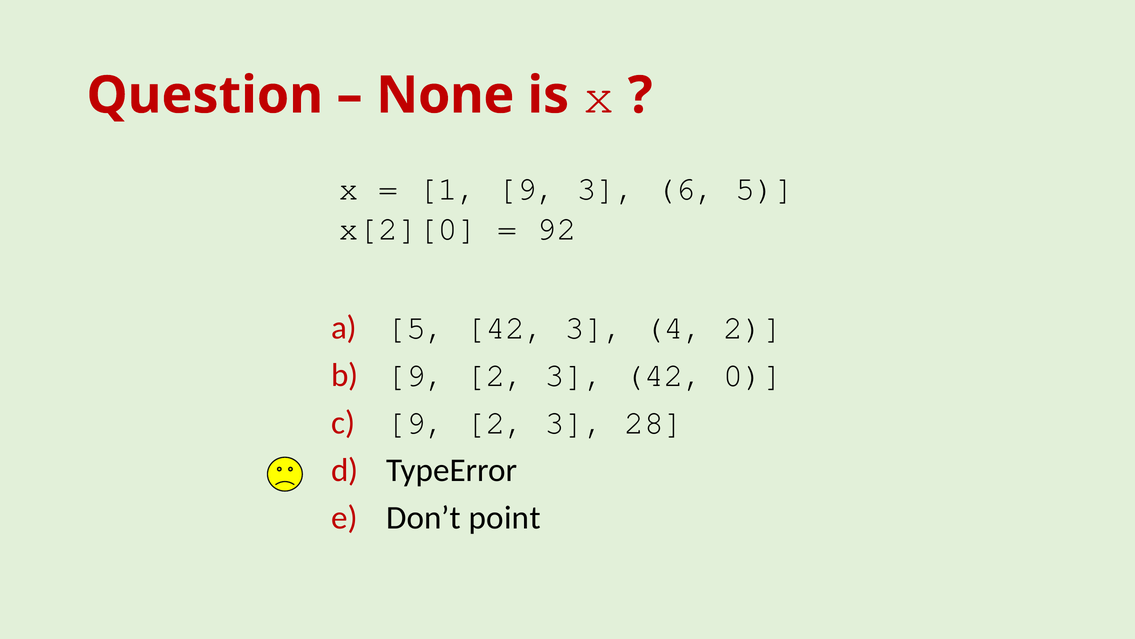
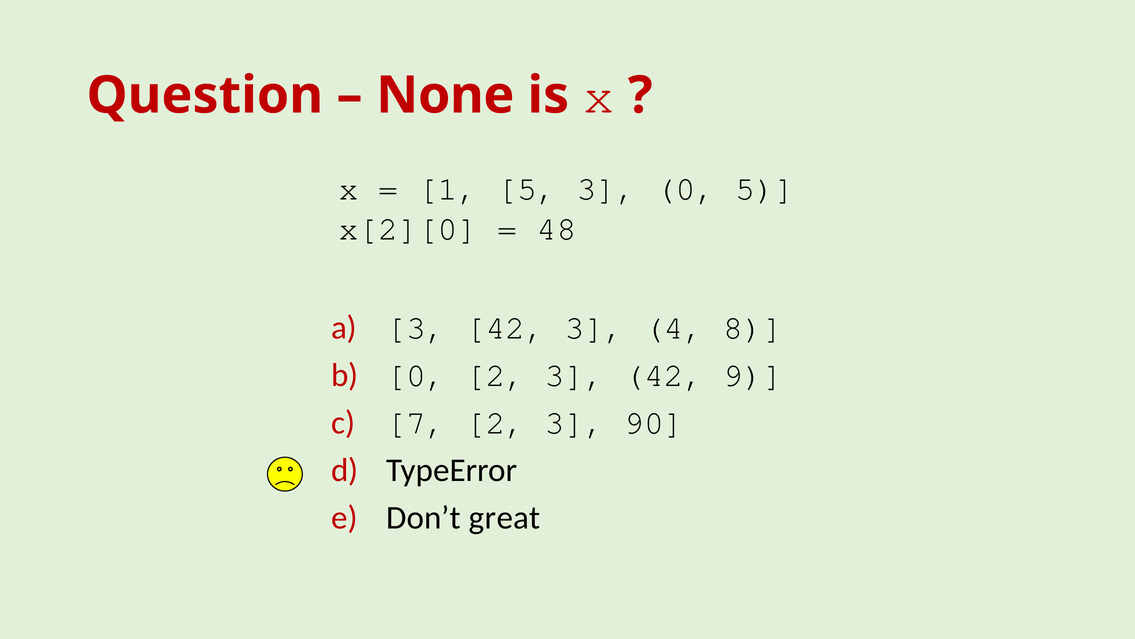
1 9: 9 -> 5 (527, 189)
3 6: 6 -> 0 (686, 189)
92: 92 -> 48 (557, 228)
5: 5 -> 3 (416, 327)
4 2: 2 -> 8 (753, 327)
9: 9 -> 0 (416, 375)
0: 0 -> 9 (753, 375)
9: 9 -> 7 (416, 422)
28: 28 -> 90 (654, 422)
point: point -> great (505, 517)
